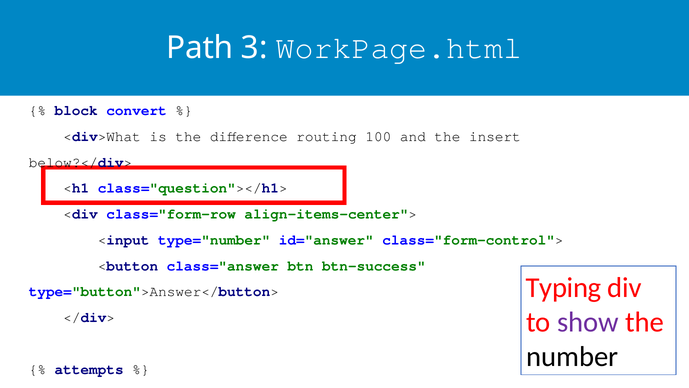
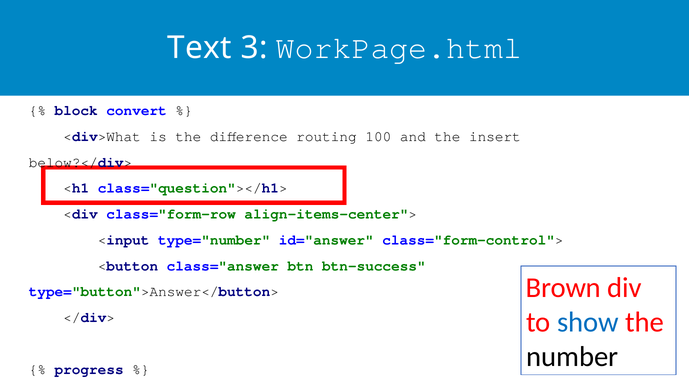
Path: Path -> Text (200, 48)
Typing: Typing -> Brown (563, 288)
show colour: purple -> blue (588, 322)
attempts: attempts -> progress (89, 369)
